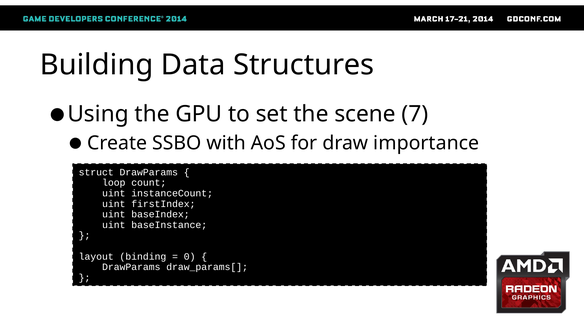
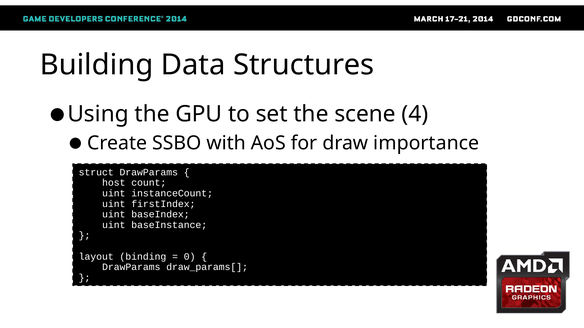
7: 7 -> 4 (415, 114)
loop: loop -> host (114, 183)
